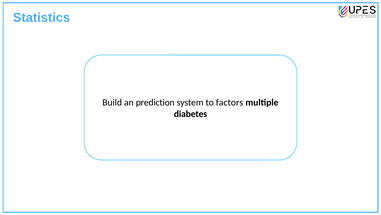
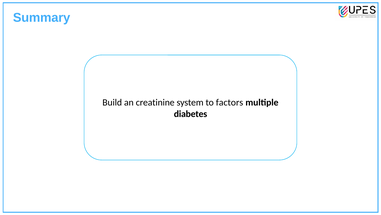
Statistics: Statistics -> Summary (42, 18)
prediction: prediction -> creatinine (155, 102)
